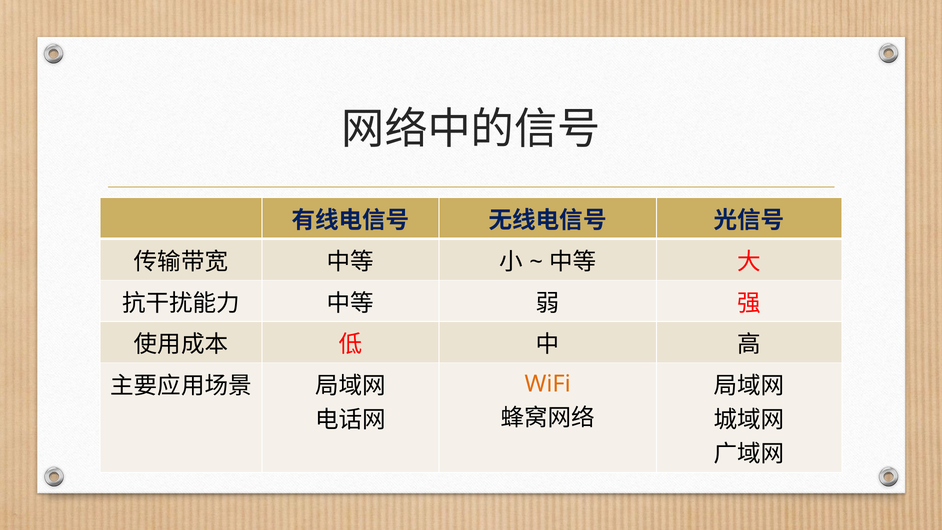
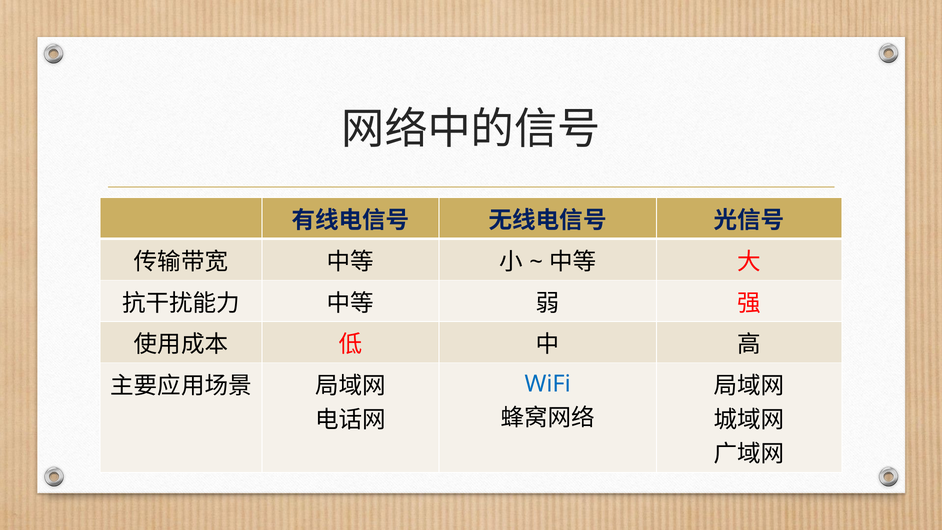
WiFi colour: orange -> blue (548, 384)
